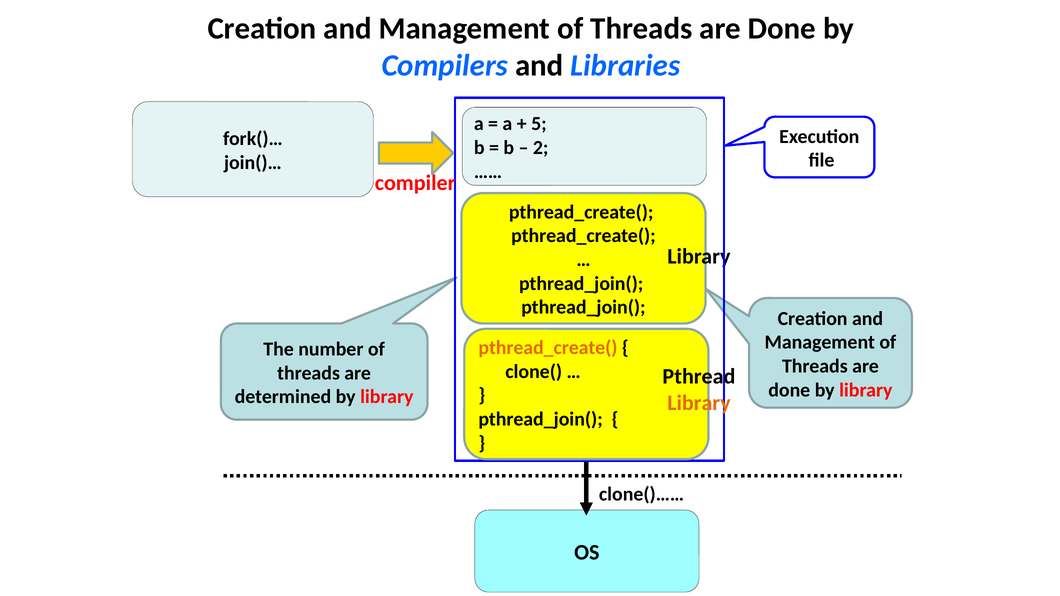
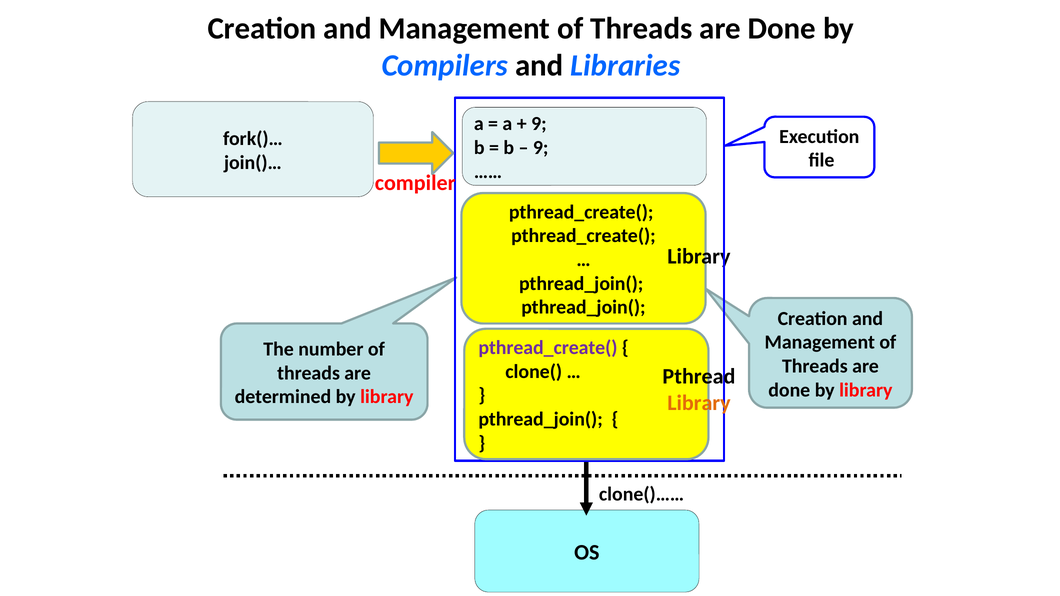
5: 5 -> 9 (539, 124)
2: 2 -> 9 (541, 148)
pthread_create( colour: orange -> purple (548, 348)
